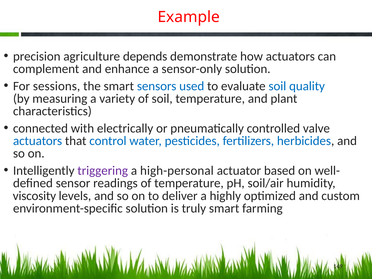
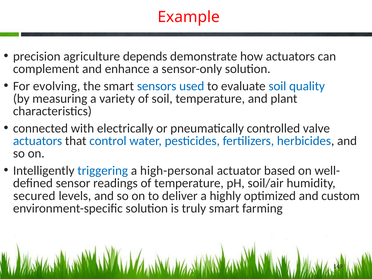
sessions: sessions -> evolving (57, 86)
triggering colour: purple -> blue (103, 171)
viscosity: viscosity -> secured (34, 196)
